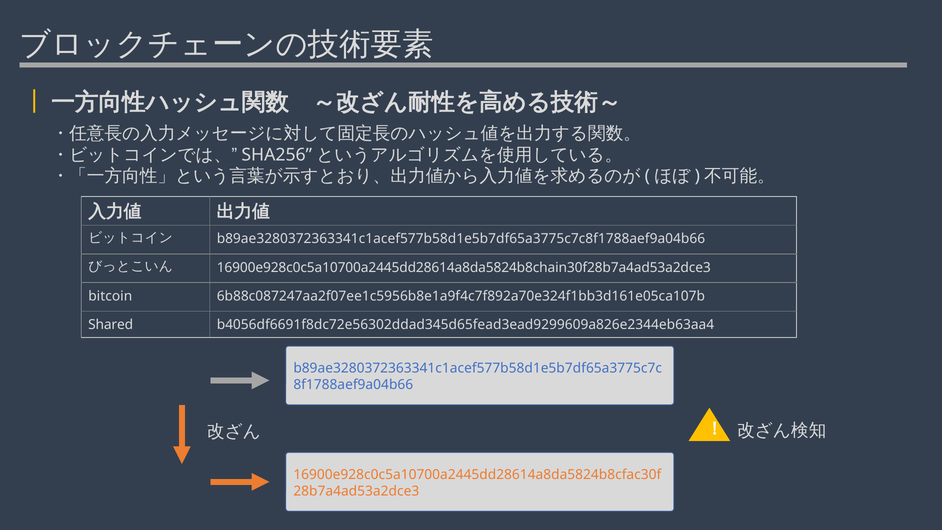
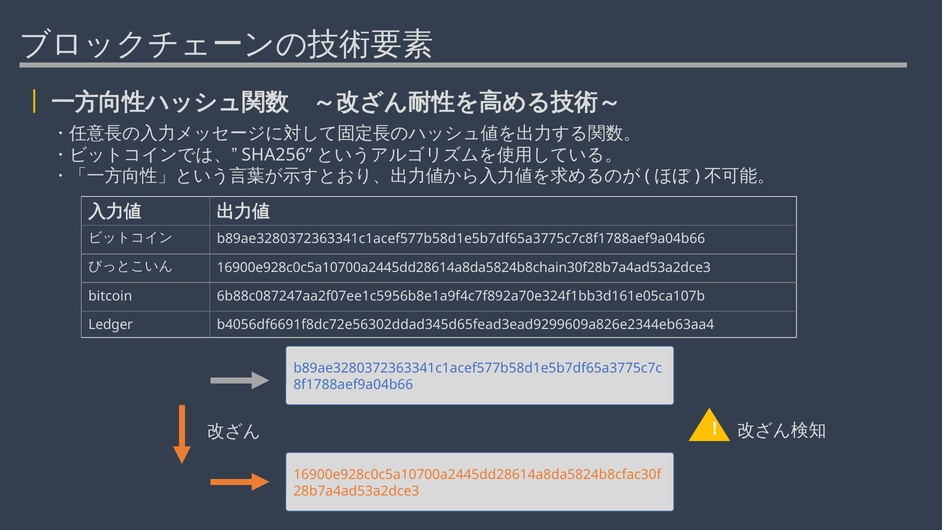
Shared: Shared -> Ledger (111, 325)
